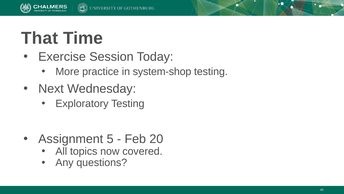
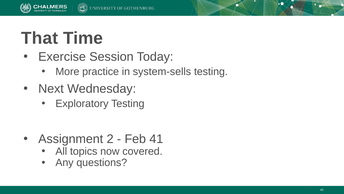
system-shop: system-shop -> system-sells (162, 71)
5: 5 -> 2 (110, 139)
20: 20 -> 41 (156, 139)
